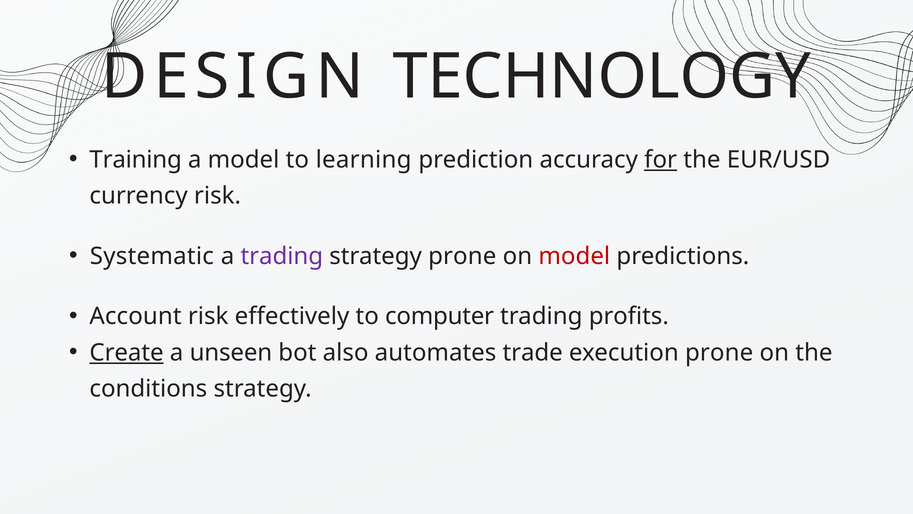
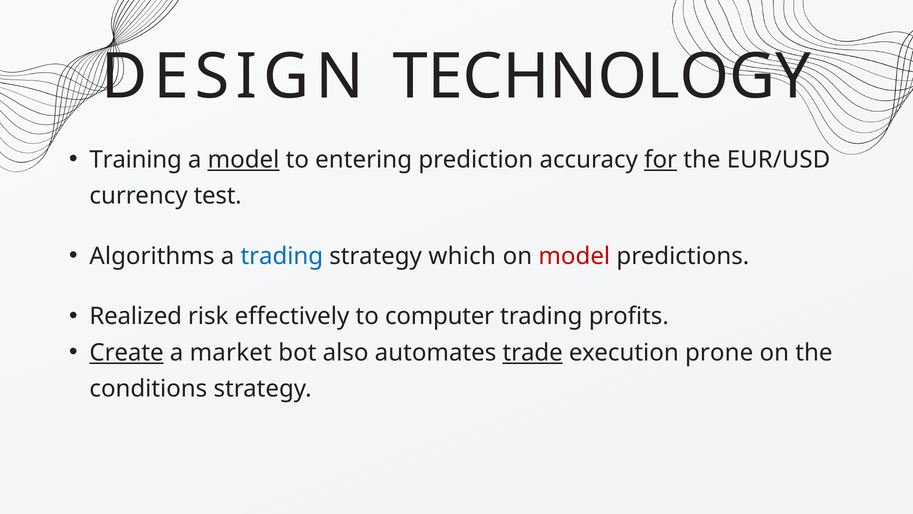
model underline: none -> present (244, 160)
learning: learning -> entering (364, 160)
currency risk: risk -> test (218, 196)
Systematic: Systematic -> Algorithms (152, 256)
trading colour: purple -> blue (282, 256)
strategy prone: prone -> which (462, 256)
Account: Account -> Realized (136, 316)
unseen: unseen -> market (231, 352)
trade underline: none -> present (533, 352)
